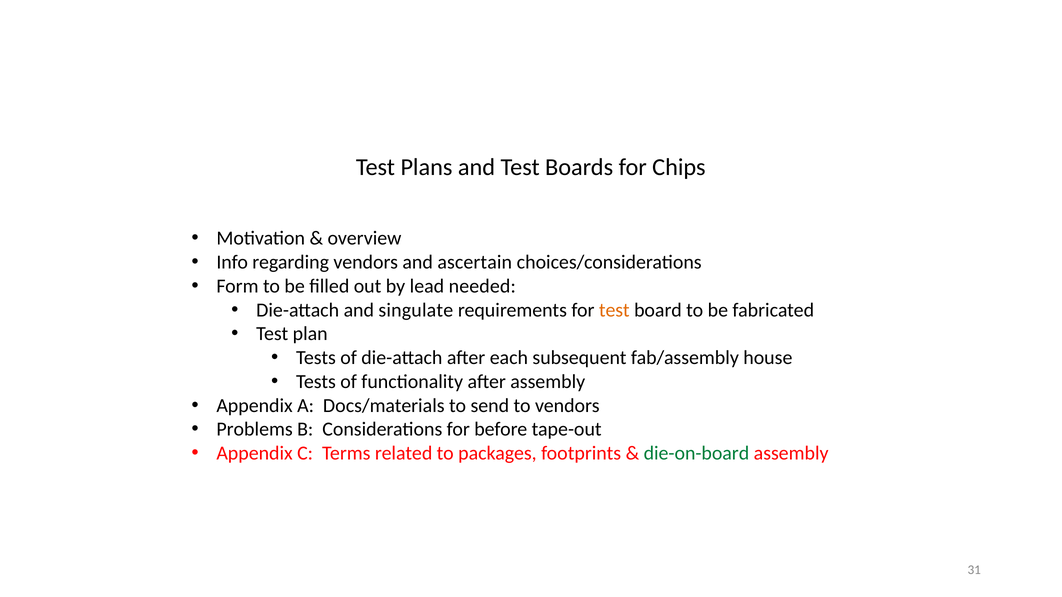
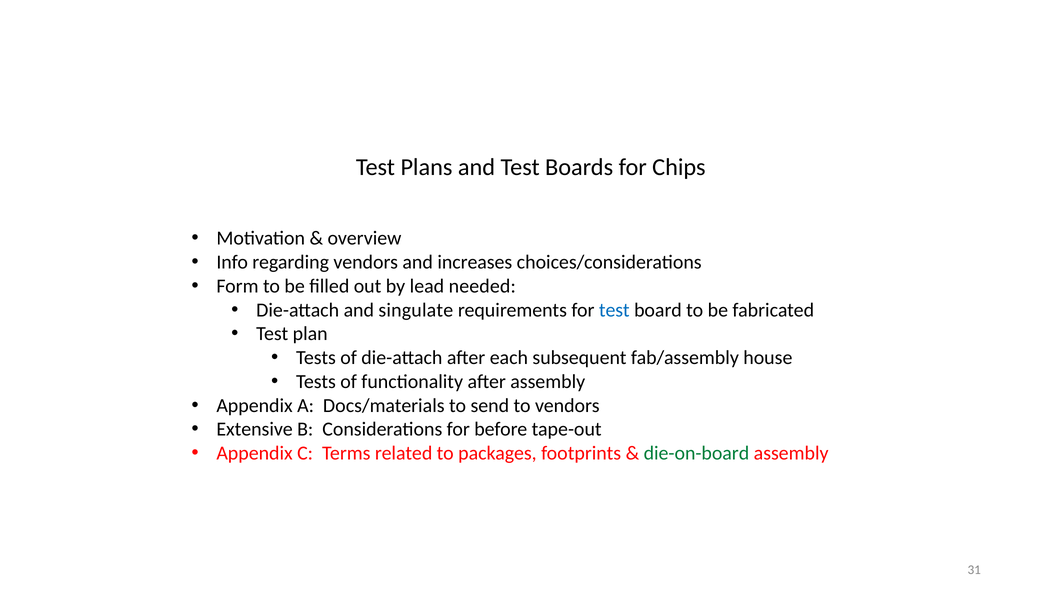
ascertain: ascertain -> increases (475, 262)
test colour: orange -> blue (614, 310)
Problems: Problems -> Extensive (255, 430)
